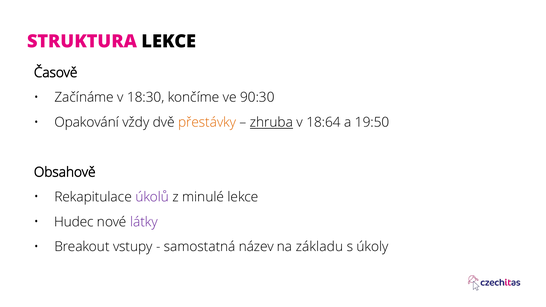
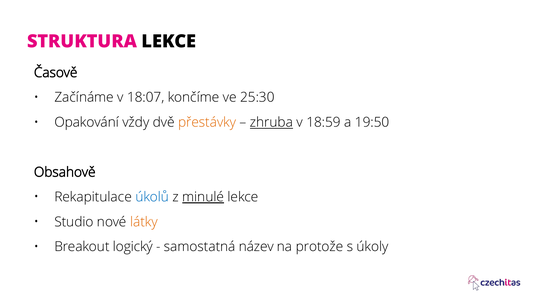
18:30: 18:30 -> 18:07 (146, 98)
90:30: 90:30 -> 25:30 (257, 98)
18:64: 18:64 -> 18:59 (324, 122)
úkolů colour: purple -> blue (152, 197)
minulé underline: none -> present (203, 197)
Hudec: Hudec -> Studio (74, 222)
látky colour: purple -> orange (144, 222)
vstupy: vstupy -> logický (133, 247)
základu: základu -> protože (319, 247)
